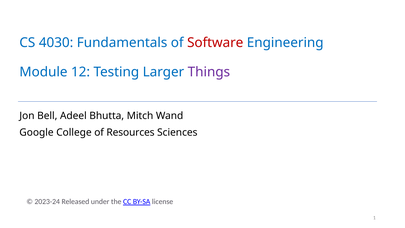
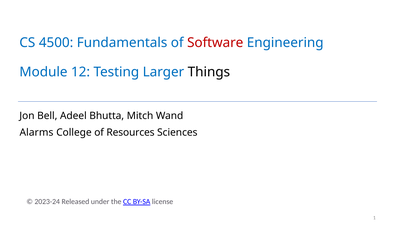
4030: 4030 -> 4500 (56, 43)
Things colour: purple -> black (209, 72)
Google: Google -> Alarms (36, 132)
